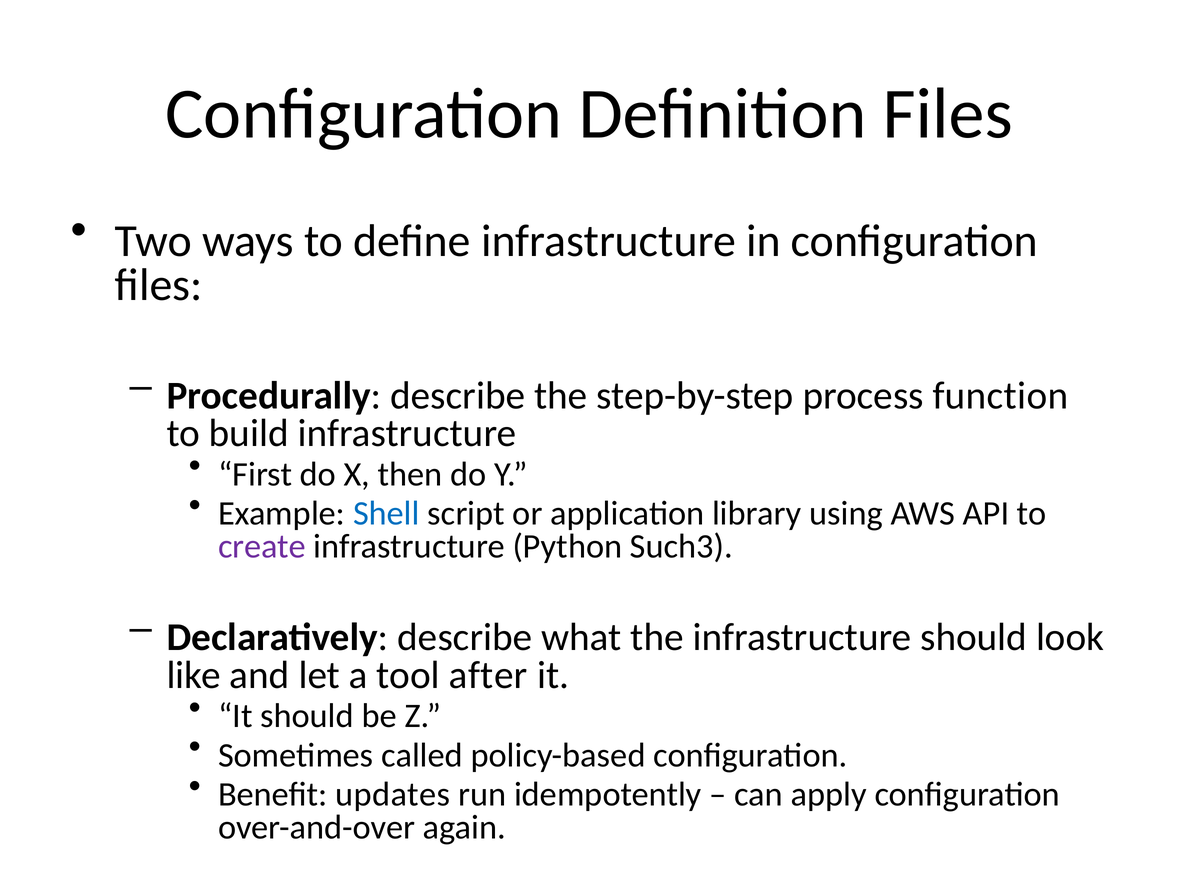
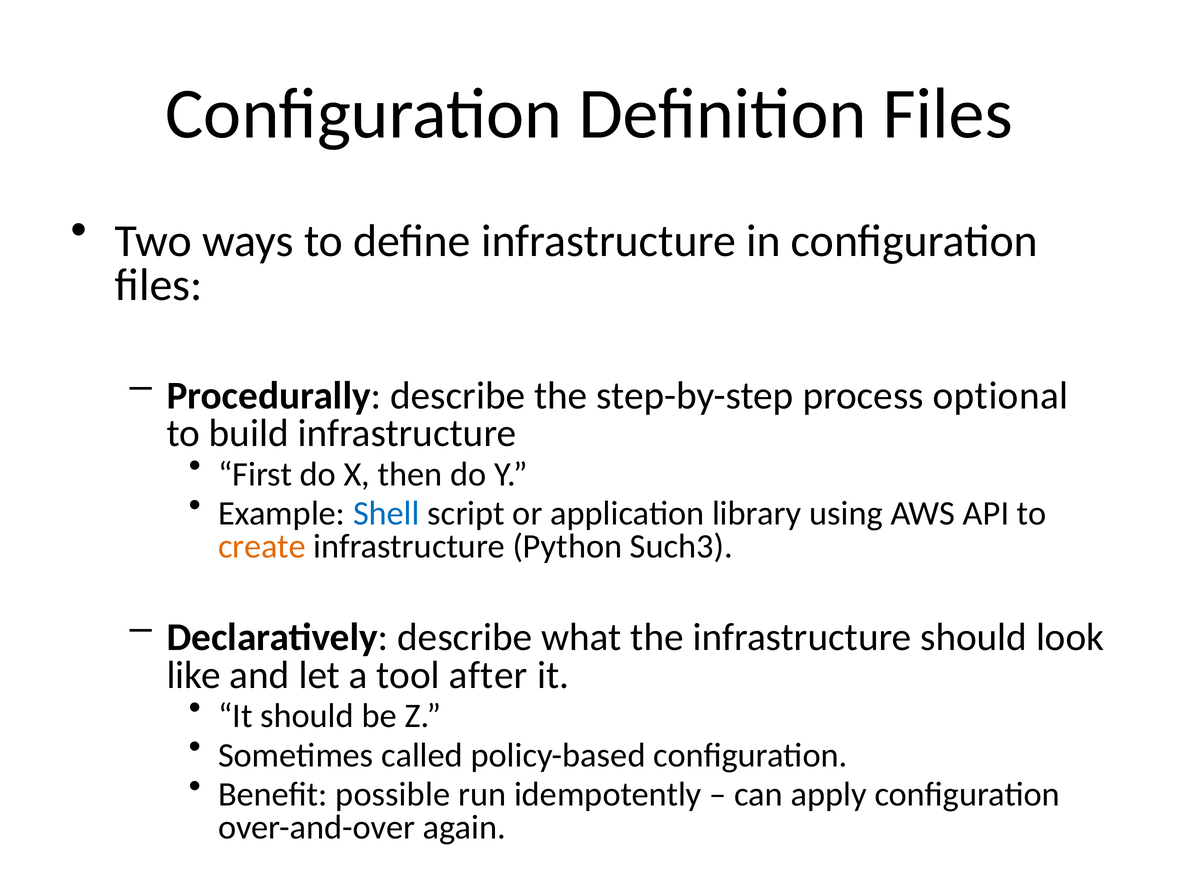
function: function -> optional (1001, 396)
create colour: purple -> orange (262, 547)
updates: updates -> possible (393, 795)
